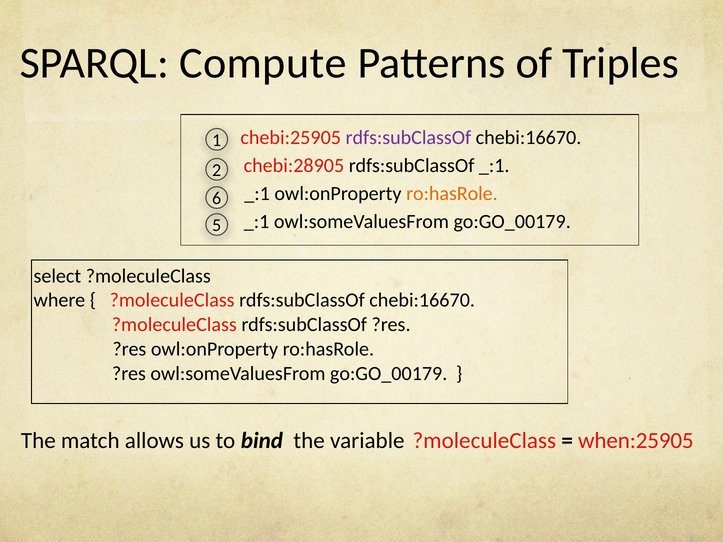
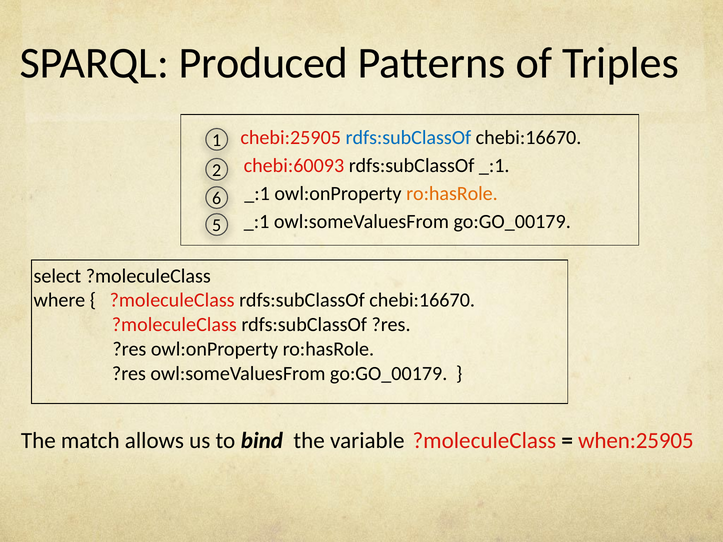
Compute: Compute -> Produced (263, 63)
rdfs:subClassOf colour: purple -> blue (408, 138)
chebi:28905: chebi:28905 -> chebi:60093 (294, 166)
